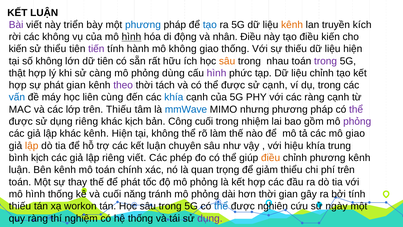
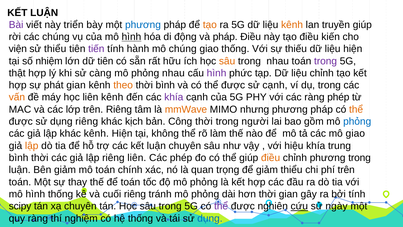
tạo colour: blue -> orange (210, 25)
truyền kích: kích -> giúp (362, 25)
các không: không -> chúng (56, 37)
và nhân: nhân -> pháp (225, 37)
kiến: kiến -> viện (18, 49)
mô không: không -> chúng (183, 49)
số không: không -> nhiệm (49, 61)
phỏng dùng: dùng -> nhau (173, 73)
theo colour: purple -> orange (123, 85)
thời tách: tách -> bình (165, 85)
vấn colour: blue -> orange (17, 97)
liên cùng: cùng -> kênh (112, 97)
khía colour: blue -> purple (174, 97)
ràng cạnh: cạnh -> phép (338, 97)
trên Thiếu: Thiếu -> Riêng (119, 109)
mmWave colour: blue -> orange (186, 109)
thể colour: purple -> orange (356, 109)
Công cuối: cuối -> thời (204, 121)
nhiệm: nhiệm -> người (255, 121)
phỏng colour: purple -> blue (357, 121)
bình kịch: kịch -> thời (40, 158)
riêng viết: viết -> liên (137, 158)
phương kênh: kênh -> trong (360, 158)
Bên kênh: kênh -> giảm (65, 170)
để phát: phát -> toán (130, 182)
cuối năng: năng -> riêng (135, 194)
thiếu: thiếu -> scipy (20, 206)
xạ workon: workon -> chuyên (80, 206)
thể colour: blue -> purple (221, 206)
cứu underline: none -> present (299, 206)
dụng colour: purple -> blue (210, 218)
